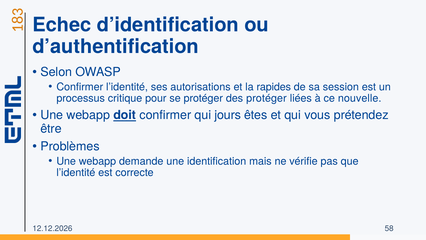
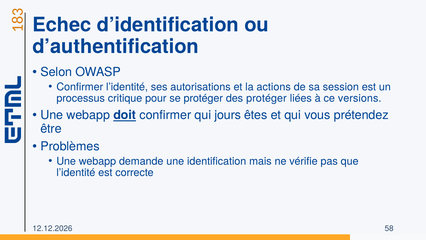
rapides: rapides -> actions (274, 87)
nouvelle: nouvelle -> versions (360, 98)
